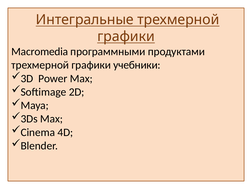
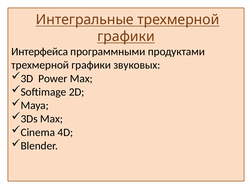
Macromedia: Macromedia -> Интерфейса (40, 52)
учебники: учебники -> звуковых (137, 65)
